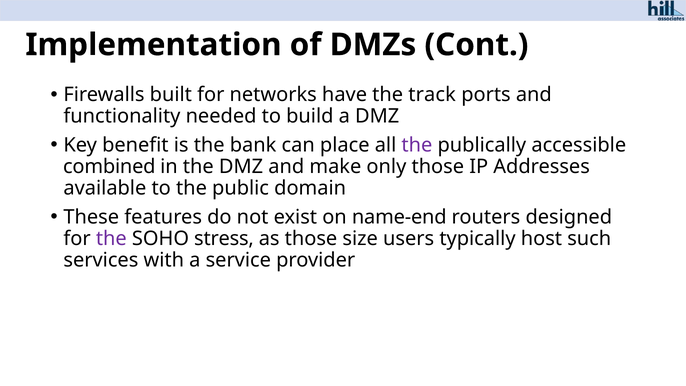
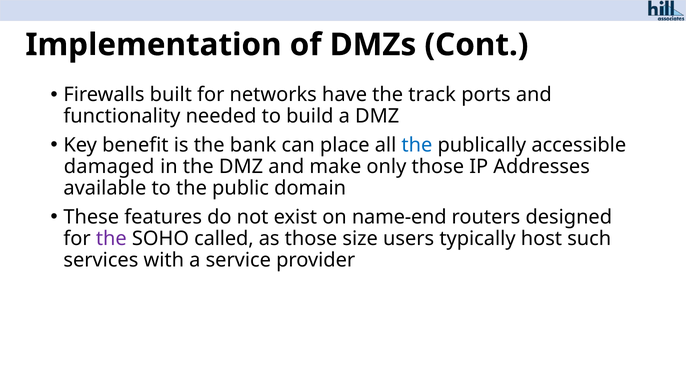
the colour: purple -> blue (417, 145)
combined: combined -> damaged (109, 167)
stress: stress -> called (224, 239)
